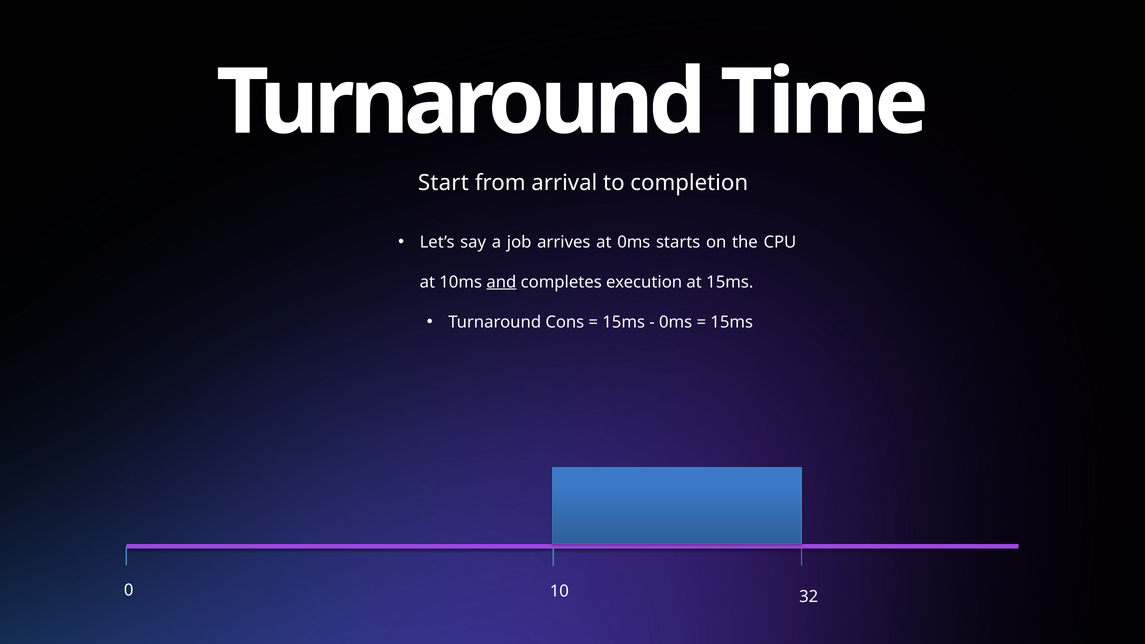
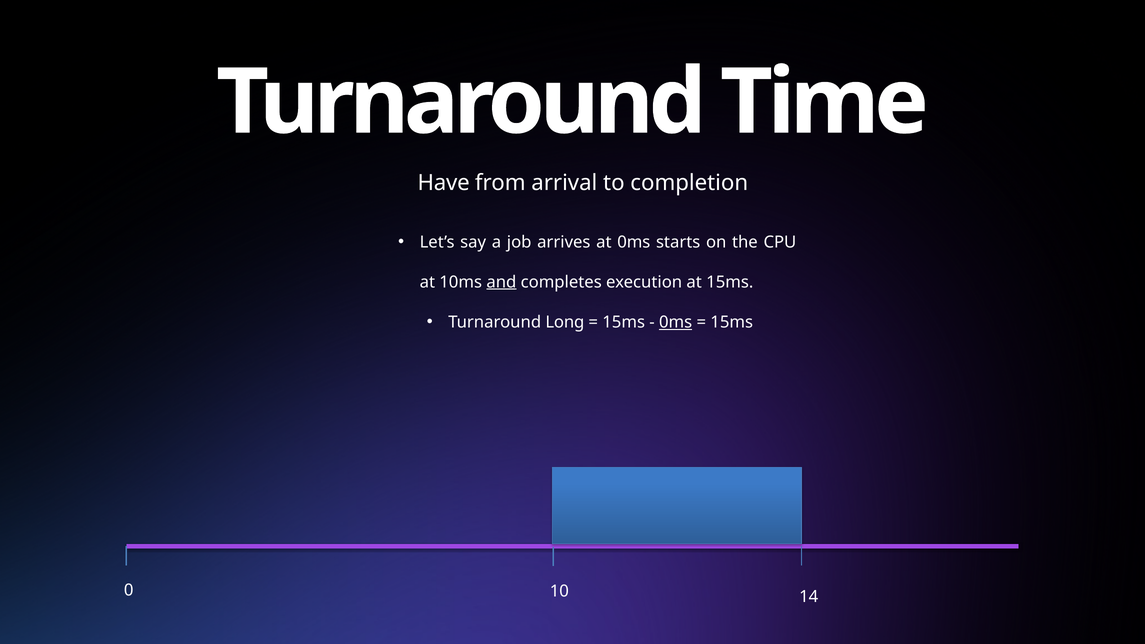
Start: Start -> Have (444, 183)
Cons: Cons -> Long (565, 322)
0ms underline: none -> present (676, 322)
32: 32 -> 14 (809, 597)
